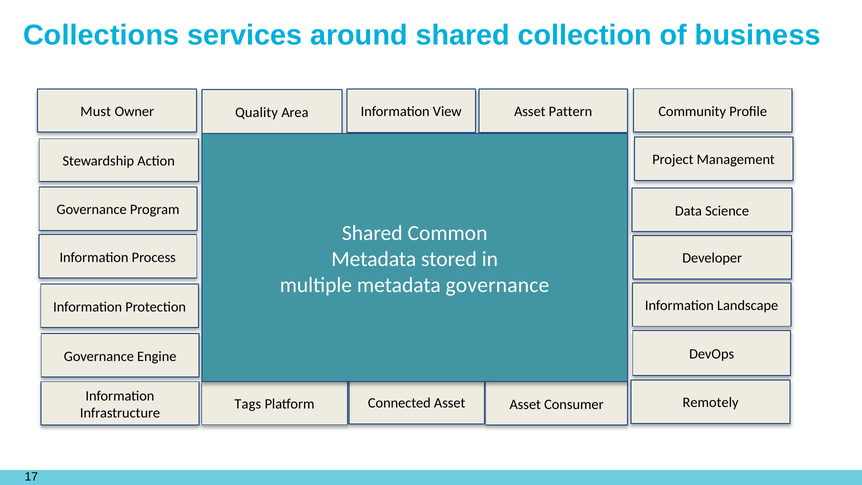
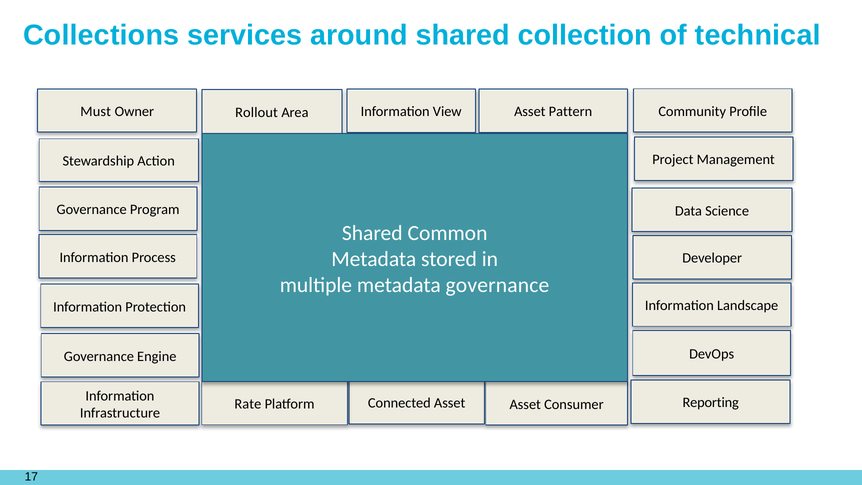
business: business -> technical (758, 35)
Quality: Quality -> Rollout (257, 112)
Remotely: Remotely -> Reporting (711, 403)
Tags: Tags -> Rate (248, 404)
